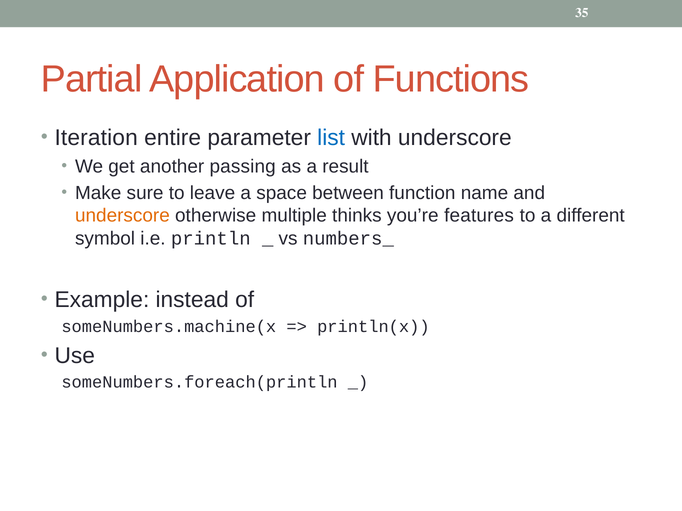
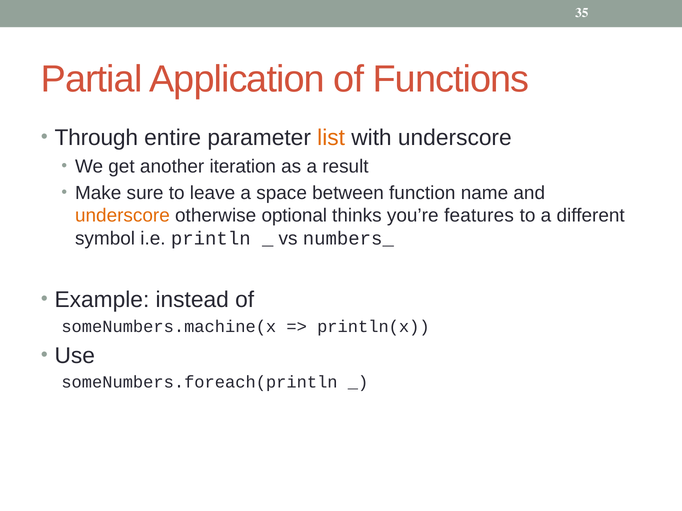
Iteration: Iteration -> Through (96, 138)
list colour: blue -> orange (331, 138)
passing: passing -> iteration (243, 167)
multiple: multiple -> optional (294, 216)
